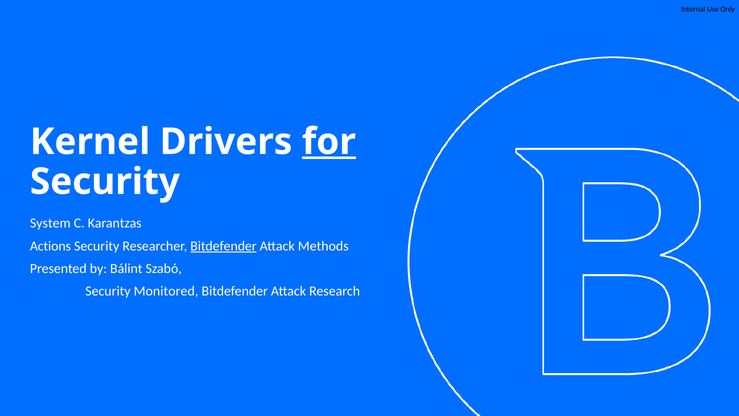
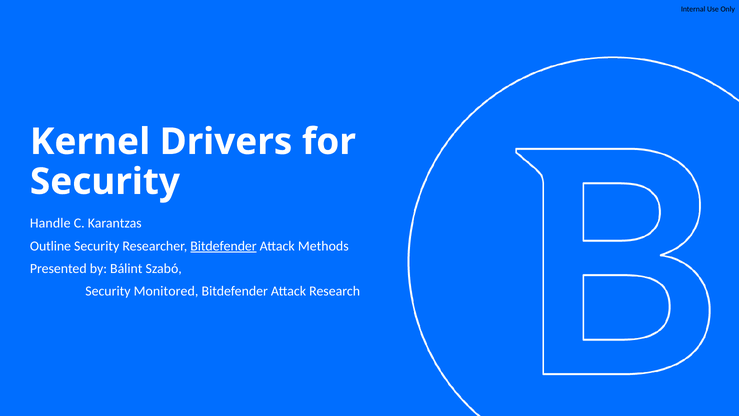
for underline: present -> none (329, 142)
System: System -> Handle (50, 223)
Actions: Actions -> Outline (50, 246)
